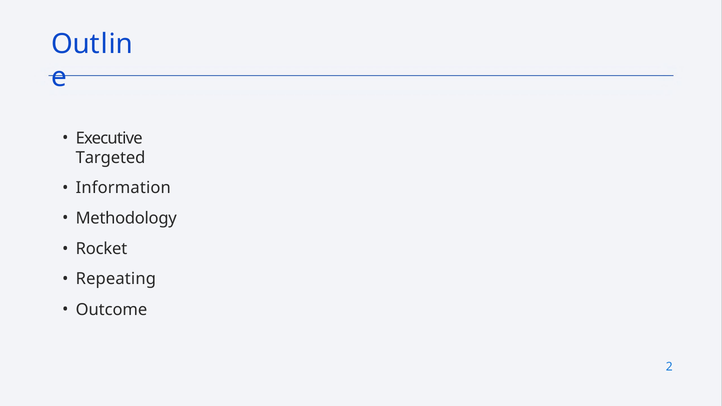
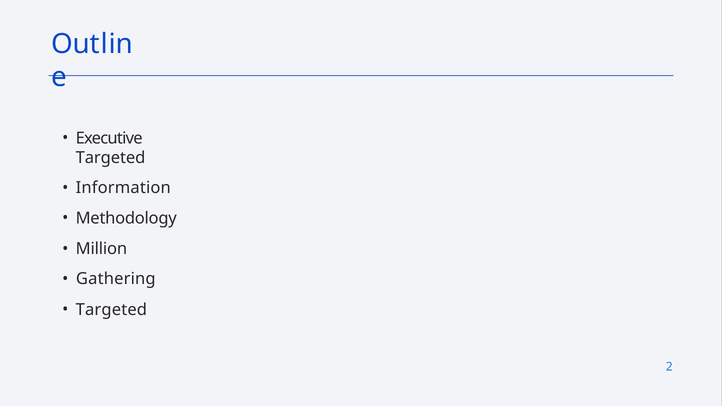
Rocket: Rocket -> Million (101, 249)
Repeating: Repeating -> Gathering (116, 279)
Outcome: Outcome -> Targeted (111, 310)
